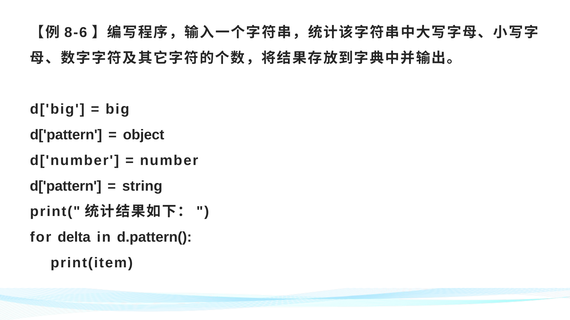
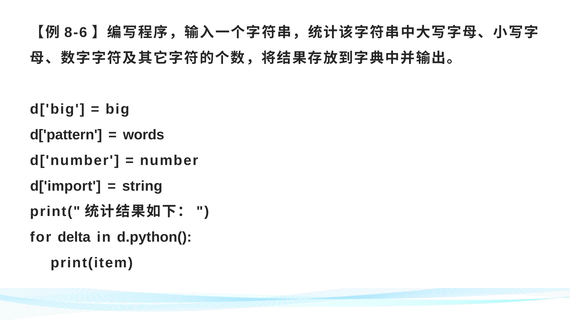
object: object -> words (144, 135)
d['pattern: d['pattern -> d['import (65, 186)
d.pattern(: d.pattern( -> d.python( (154, 238)
